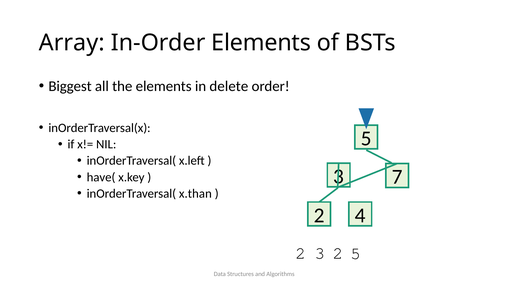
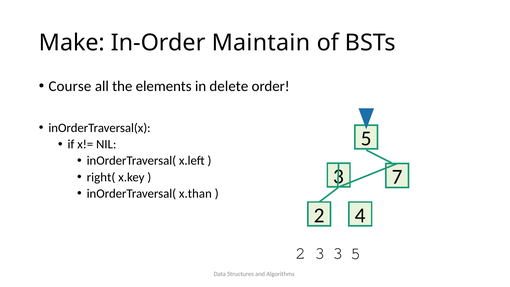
Array: Array -> Make (72, 43)
In-Order Elements: Elements -> Maintain (261, 43)
Biggest: Biggest -> Course (70, 86)
have(: have( -> right( (101, 177)
3 2: 2 -> 3 (338, 253)
